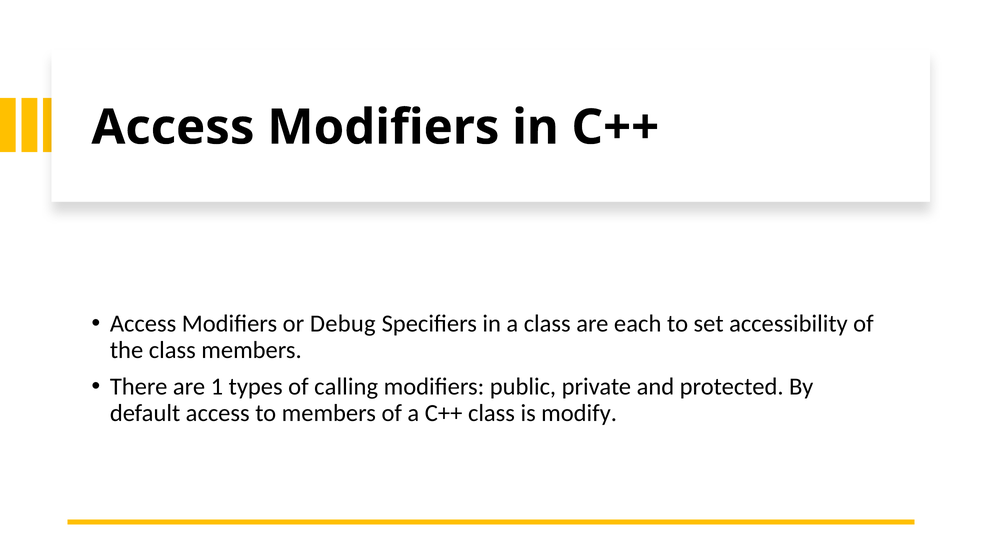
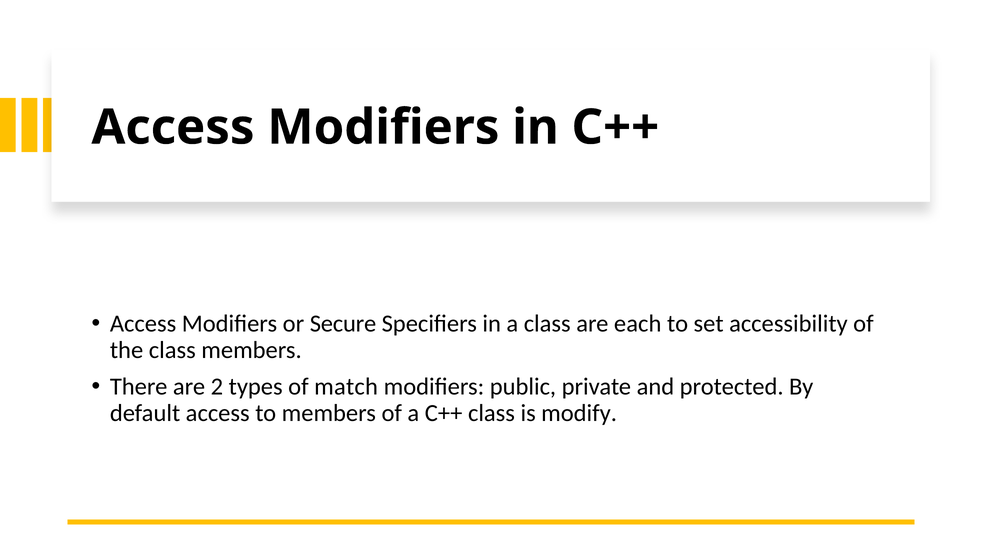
Debug: Debug -> Secure (343, 324)
1: 1 -> 2 (217, 387)
calling: calling -> match (346, 387)
